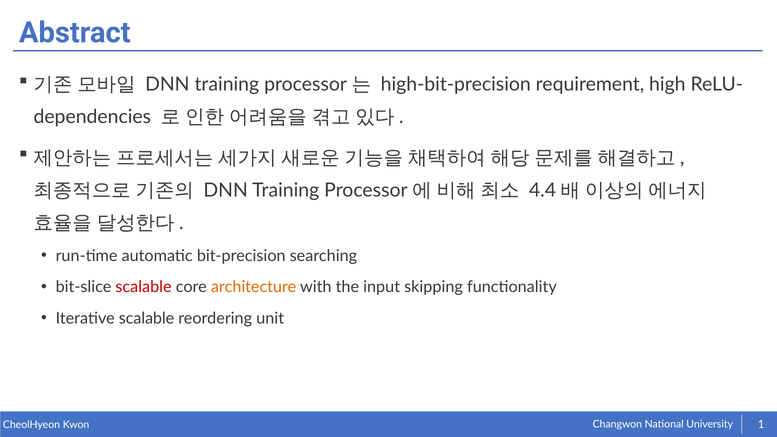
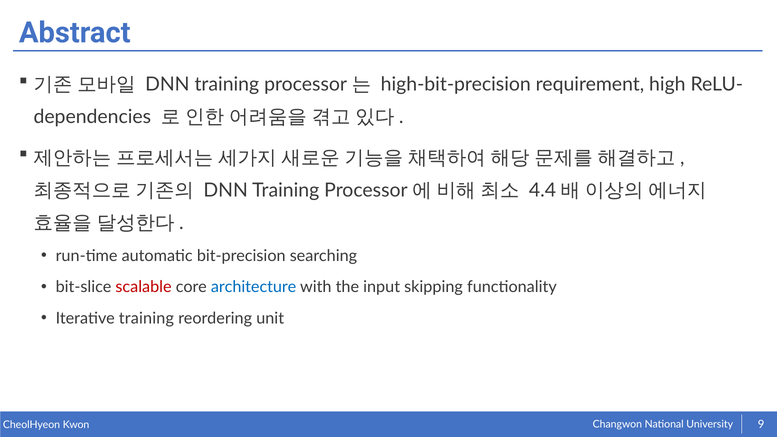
architecture colour: orange -> blue (254, 287)
Iterative scalable: scalable -> training (146, 318)
1: 1 -> 9 (761, 424)
